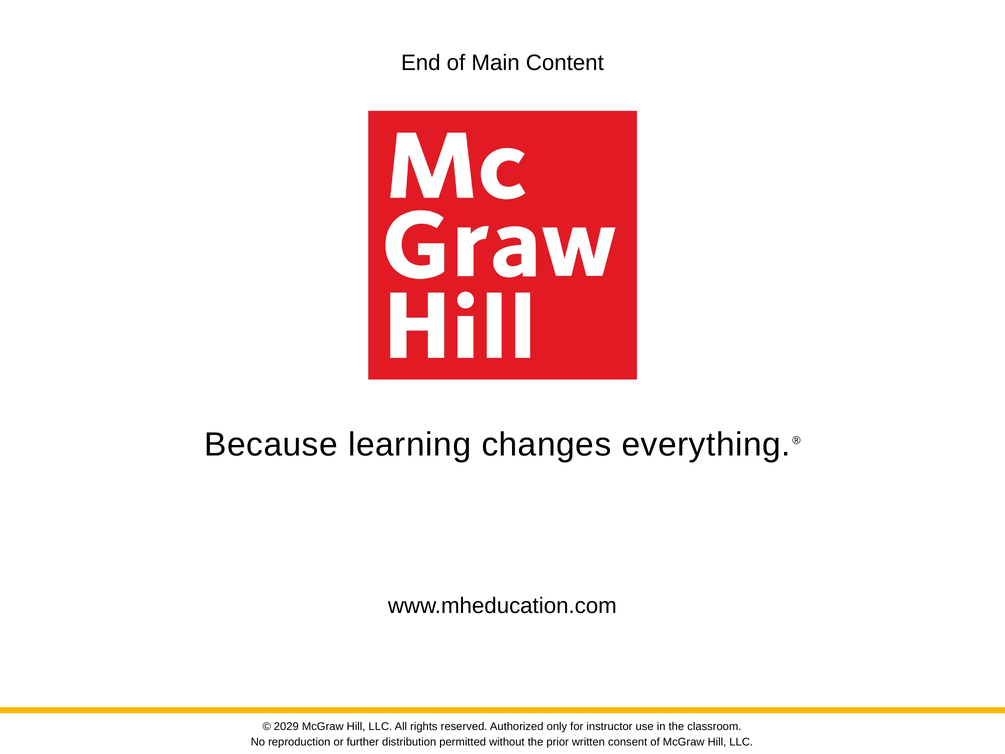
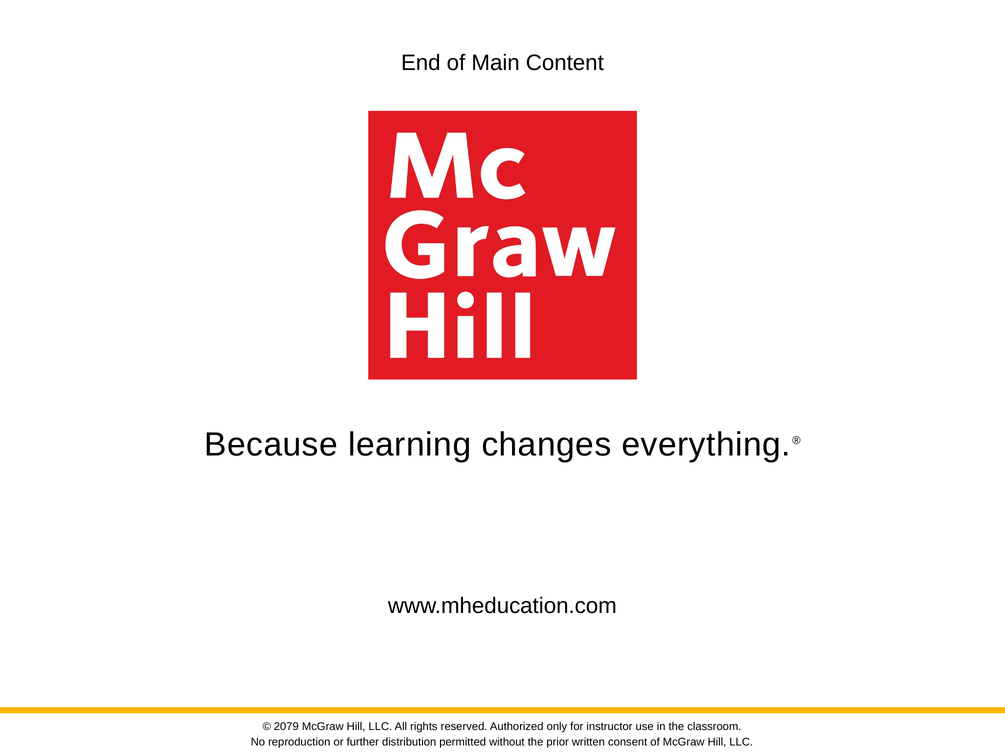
2029: 2029 -> 2079 (286, 726)
